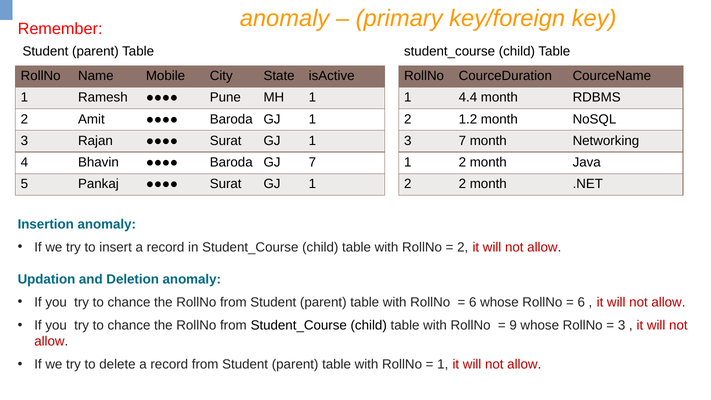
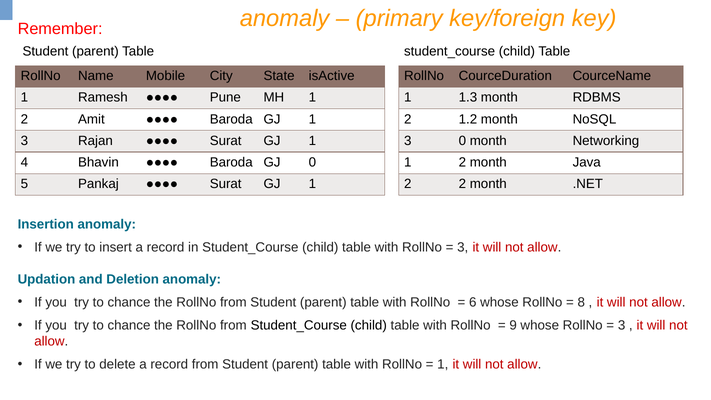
4.4: 4.4 -> 1.3 (468, 98)
3 7: 7 -> 0 (462, 141)
GJ 7: 7 -> 0 (312, 162)
2: 2 -> 3 (463, 247)
6: 6 -> 8 (581, 302)
